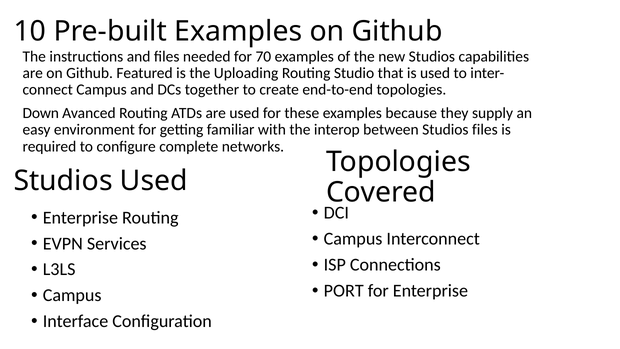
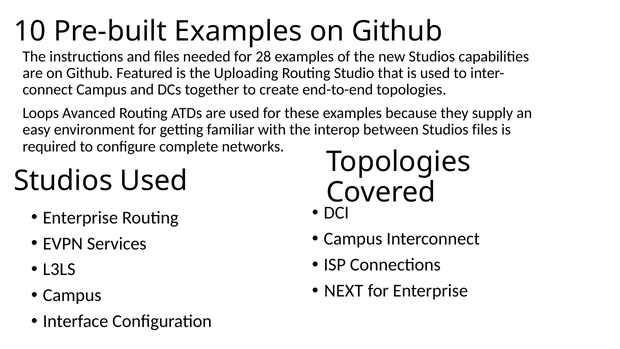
70: 70 -> 28 (263, 56)
Down: Down -> Loops (41, 113)
PORT: PORT -> NEXT (344, 291)
